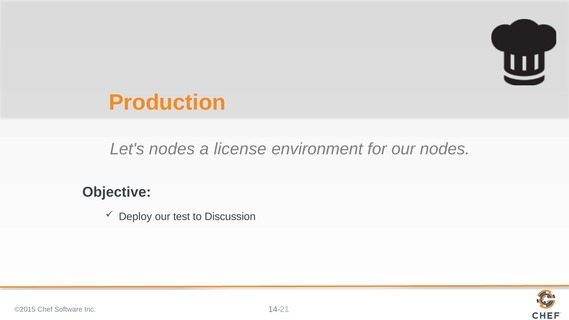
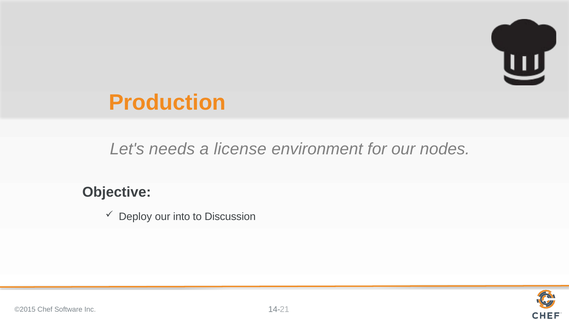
Let's nodes: nodes -> needs (172, 149)
test: test -> into (182, 217)
